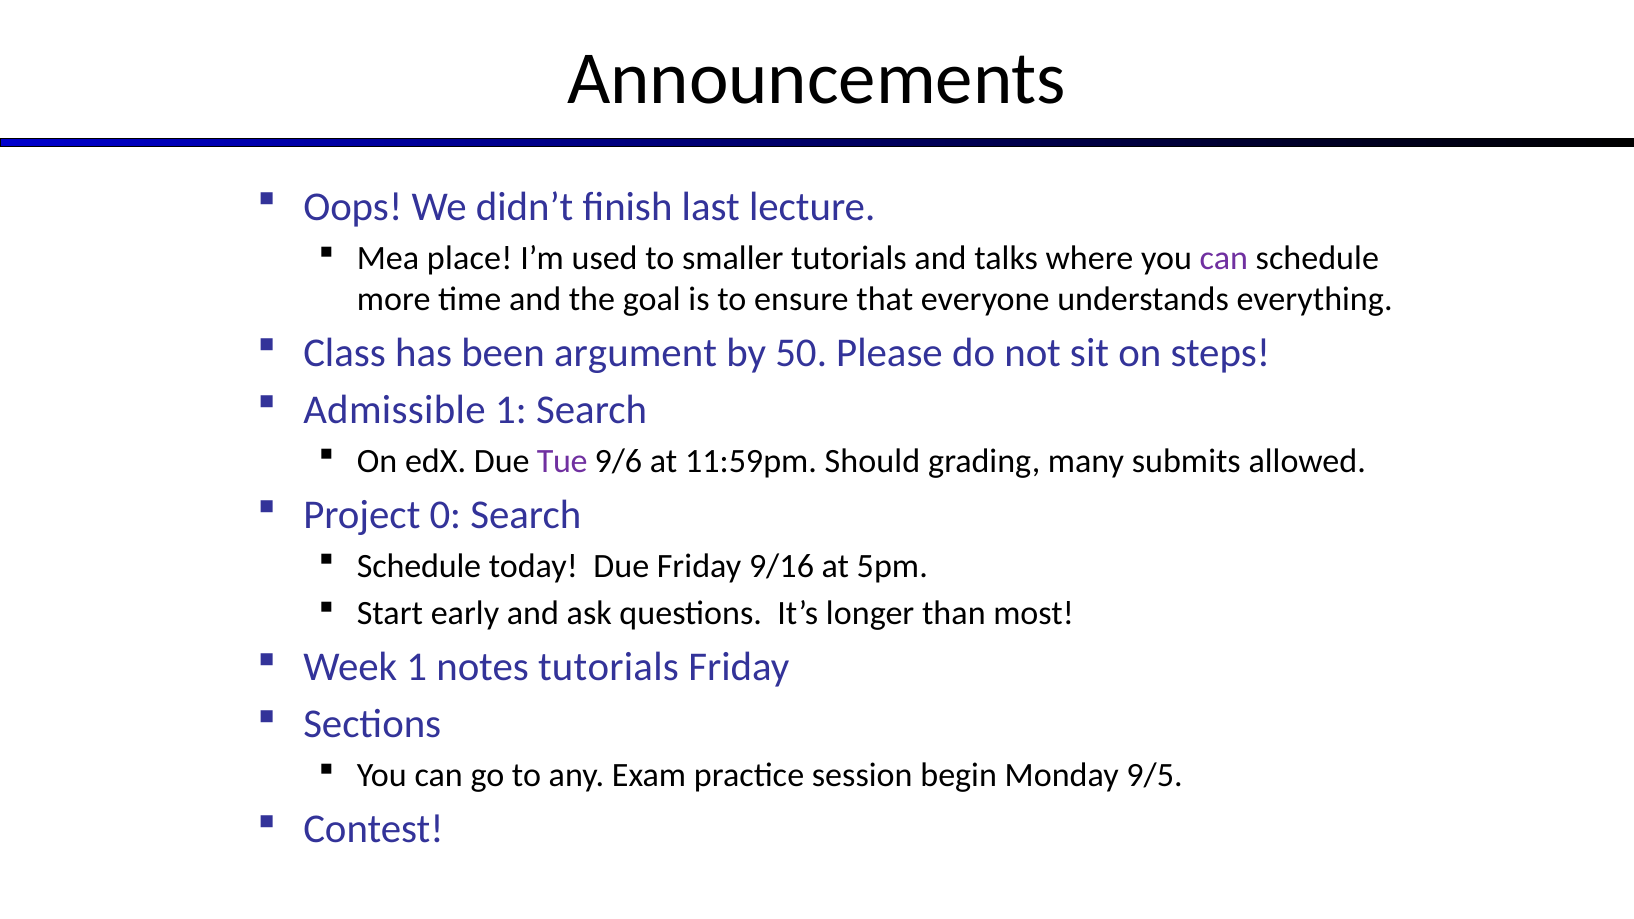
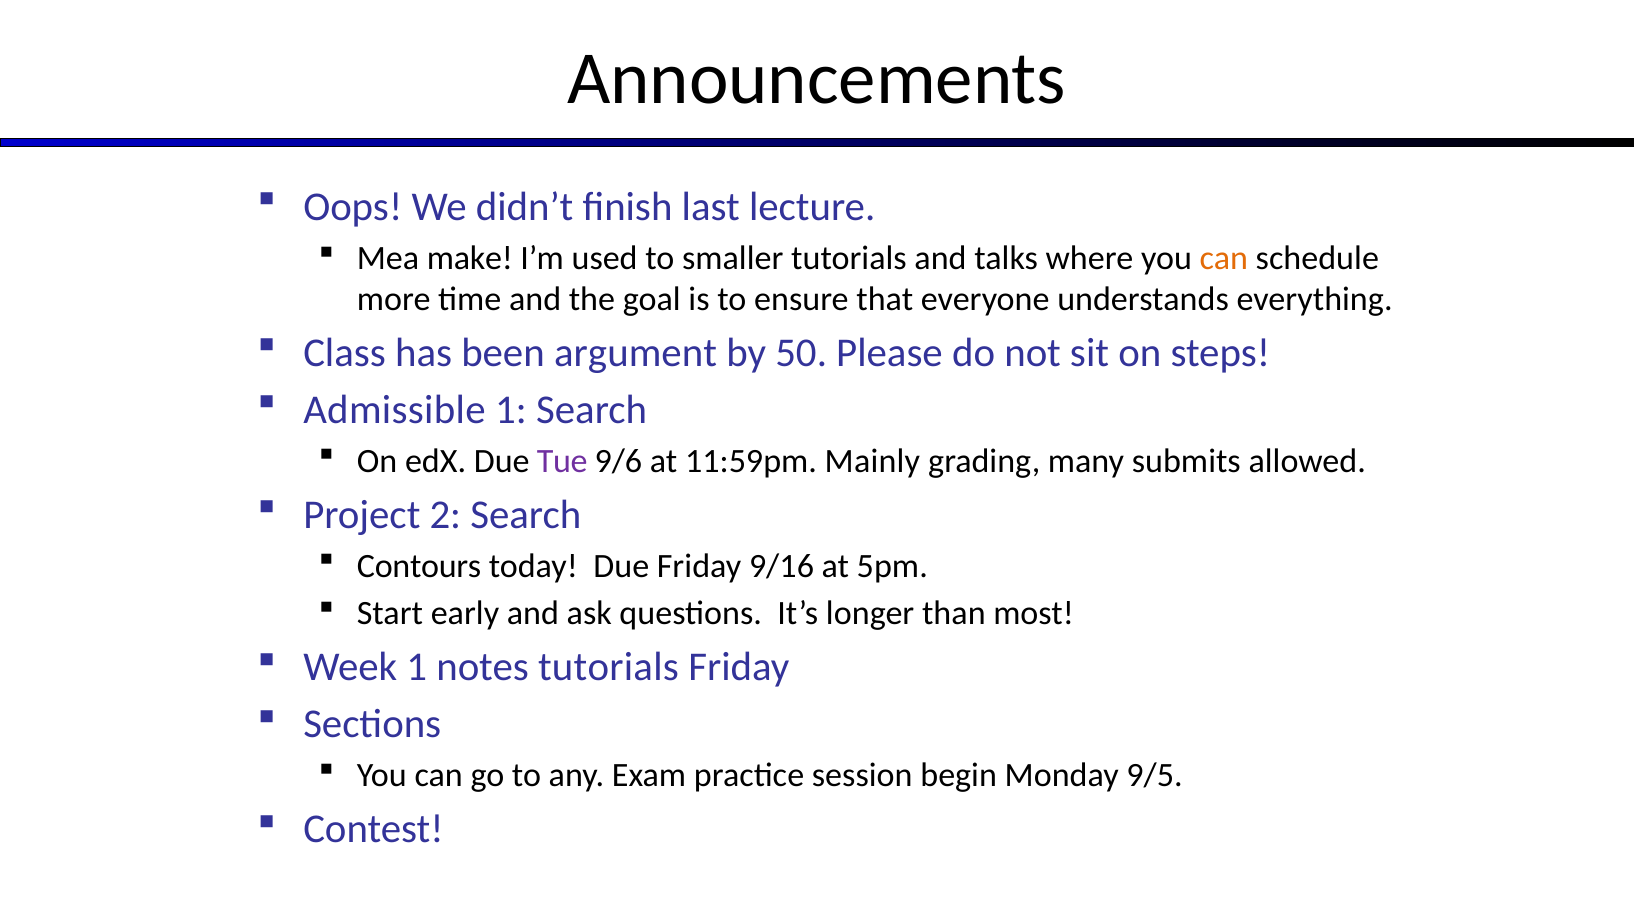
place: place -> make (470, 258)
can colour: purple -> orange (1224, 258)
Should: Should -> Mainly (872, 461)
0: 0 -> 2 (445, 515)
Schedule: Schedule -> Contours (419, 566)
